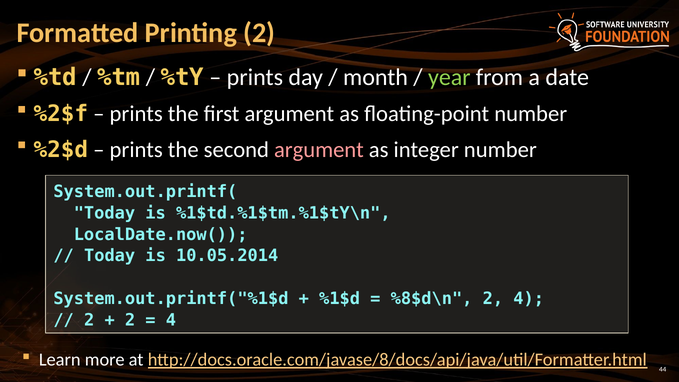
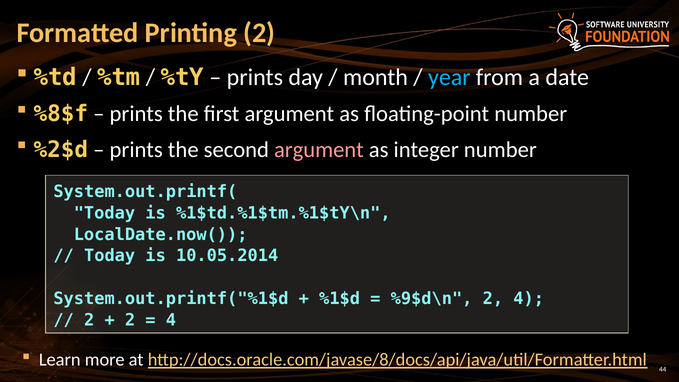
year colour: light green -> light blue (449, 78)
%2$f: %2$f -> %8$f (61, 114)
%8$d\n: %8$d\n -> %9$d\n (432, 299)
